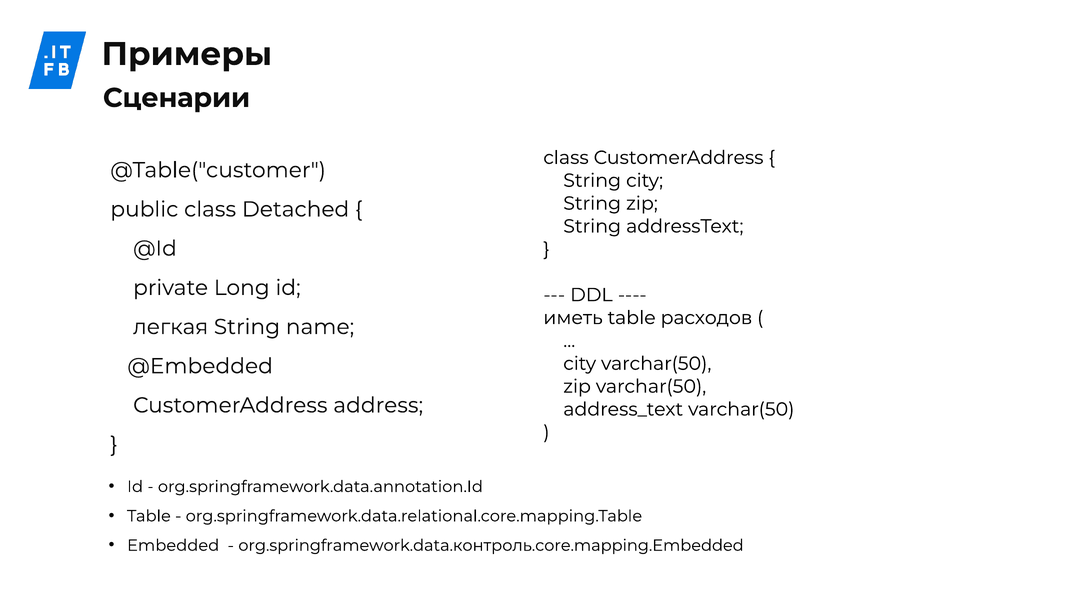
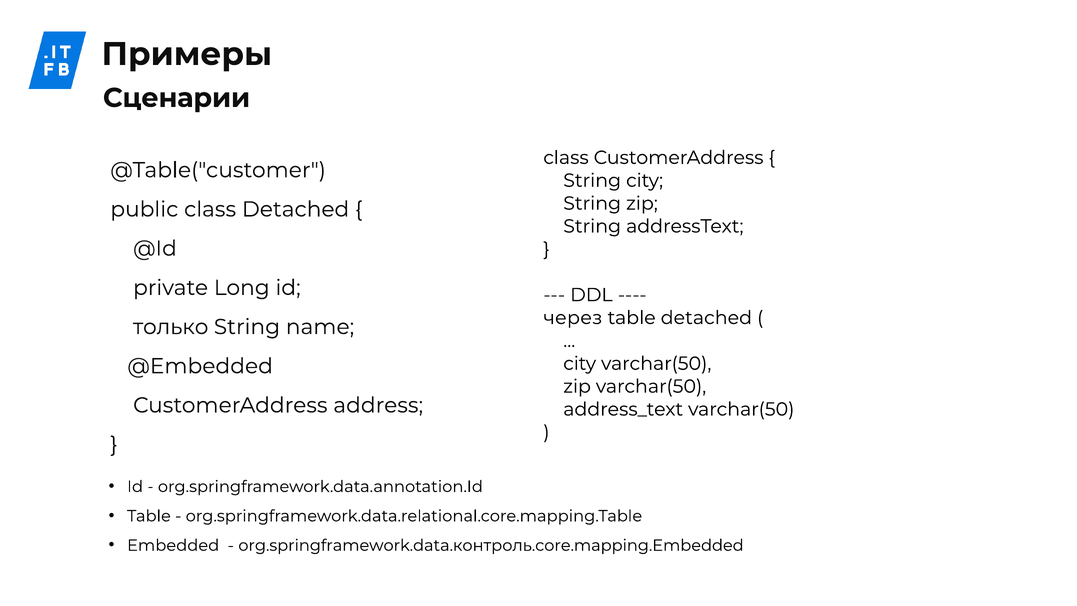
иметь: иметь -> через (573, 318)
table расходов: расходов -> detached (706, 318)
легкая: легкая -> только (171, 327)
